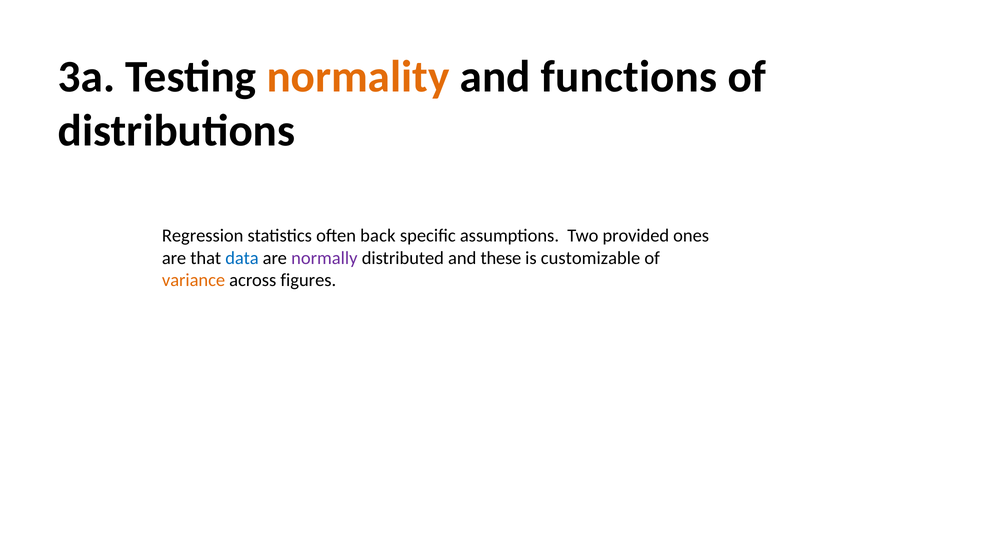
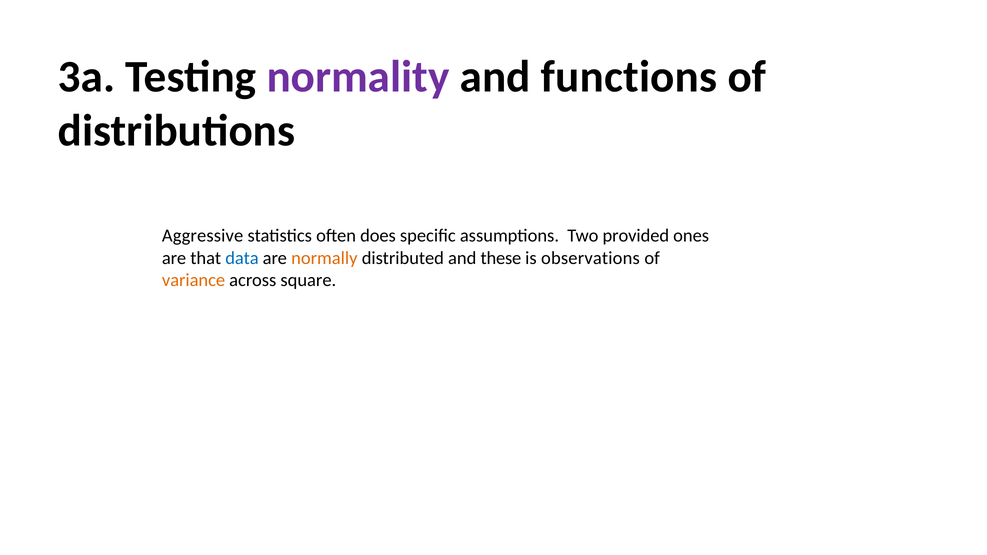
normality colour: orange -> purple (358, 77)
Regression: Regression -> Aggressive (203, 236)
back: back -> does (378, 236)
normally colour: purple -> orange (324, 258)
customizable: customizable -> observations (590, 258)
figures: figures -> square (308, 280)
